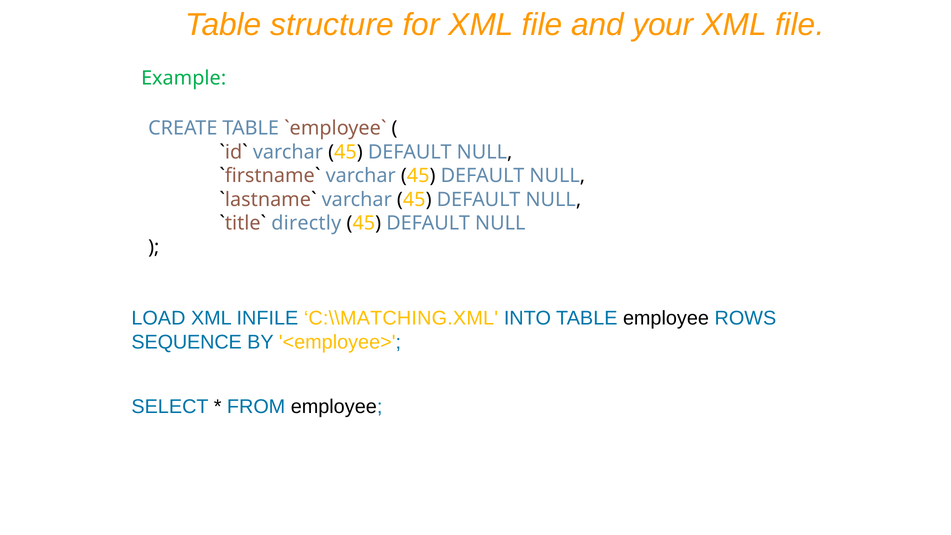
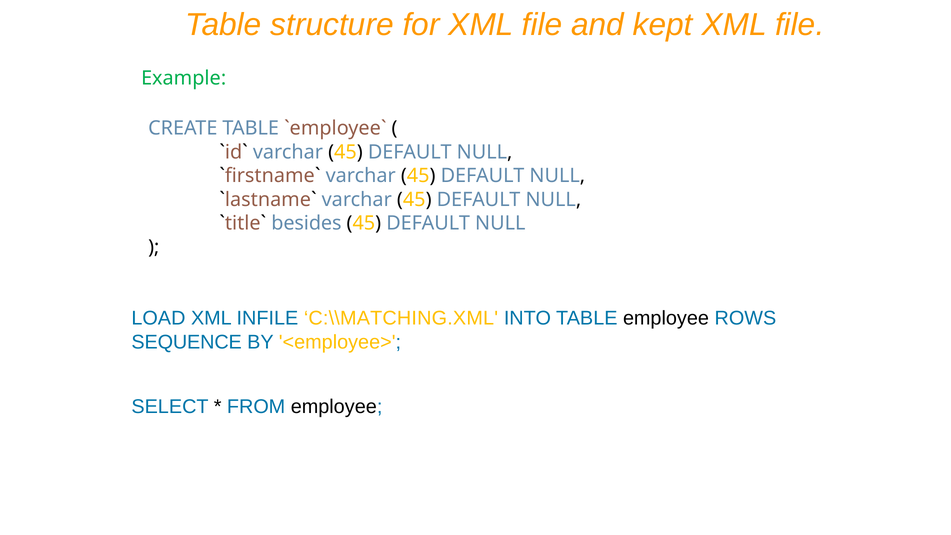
your: your -> kept (663, 25)
directly: directly -> besides (306, 223)
